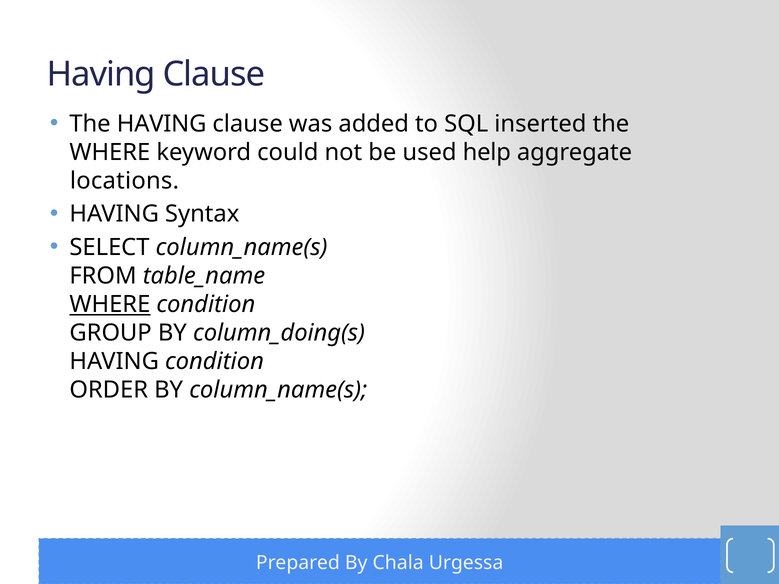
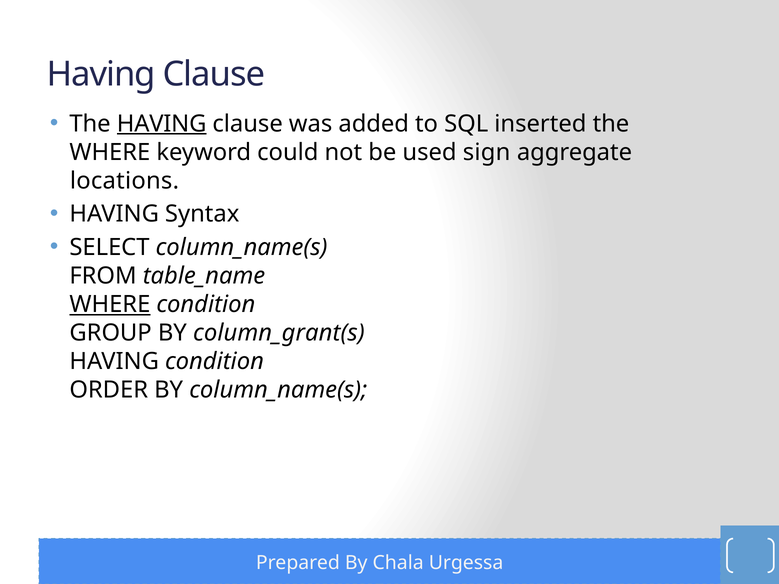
HAVING underline: none -> present (162, 124)
help: help -> sign (487, 152)
column_doing(s: column_doing(s -> column_grant(s (279, 333)
